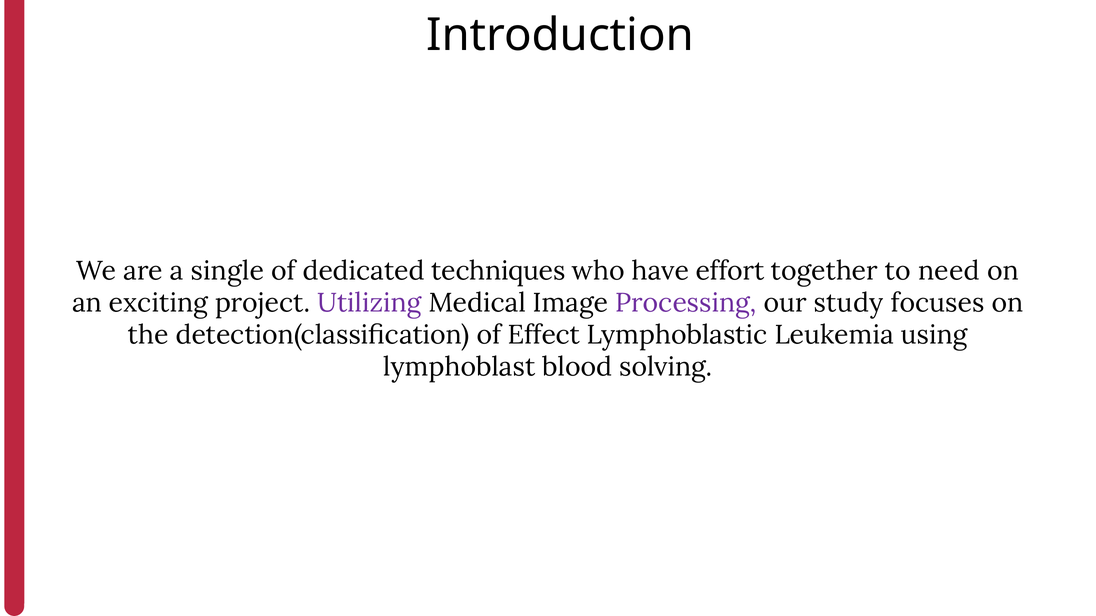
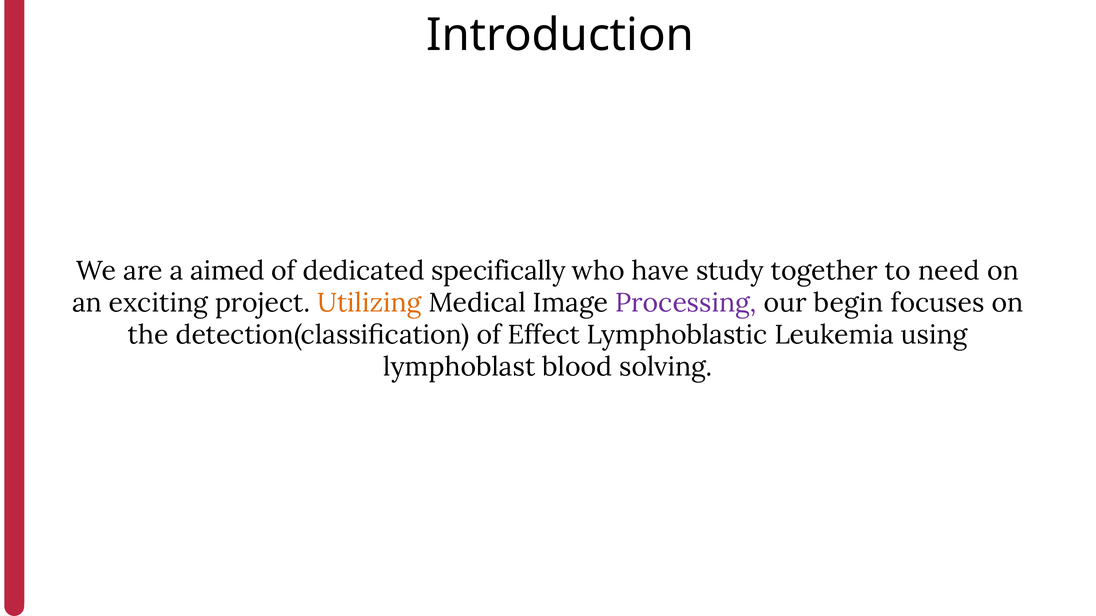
single: single -> aimed (228, 271)
techniques: techniques -> specifically (498, 271)
effort: effort -> study (730, 271)
Utilizing colour: purple -> orange (369, 303)
study: study -> begin (849, 303)
